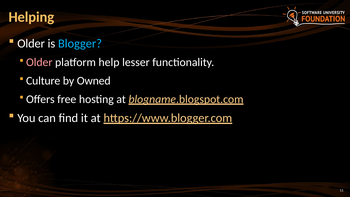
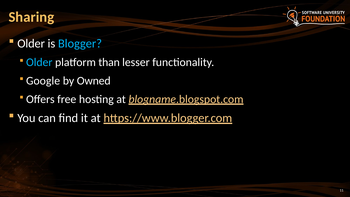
Helping: Helping -> Sharing (31, 17)
Older colour: pink -> light blue (39, 62)
help: help -> than (109, 62)
Culture: Culture -> Google (43, 81)
